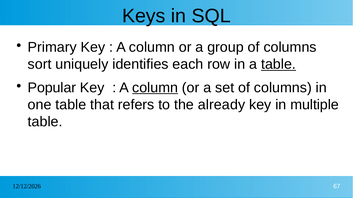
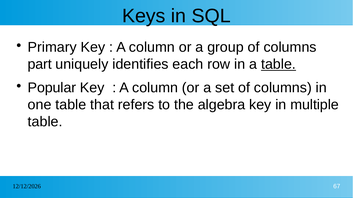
sort: sort -> part (40, 64)
column underline: present -> none (155, 88)
already: already -> algebra (222, 105)
